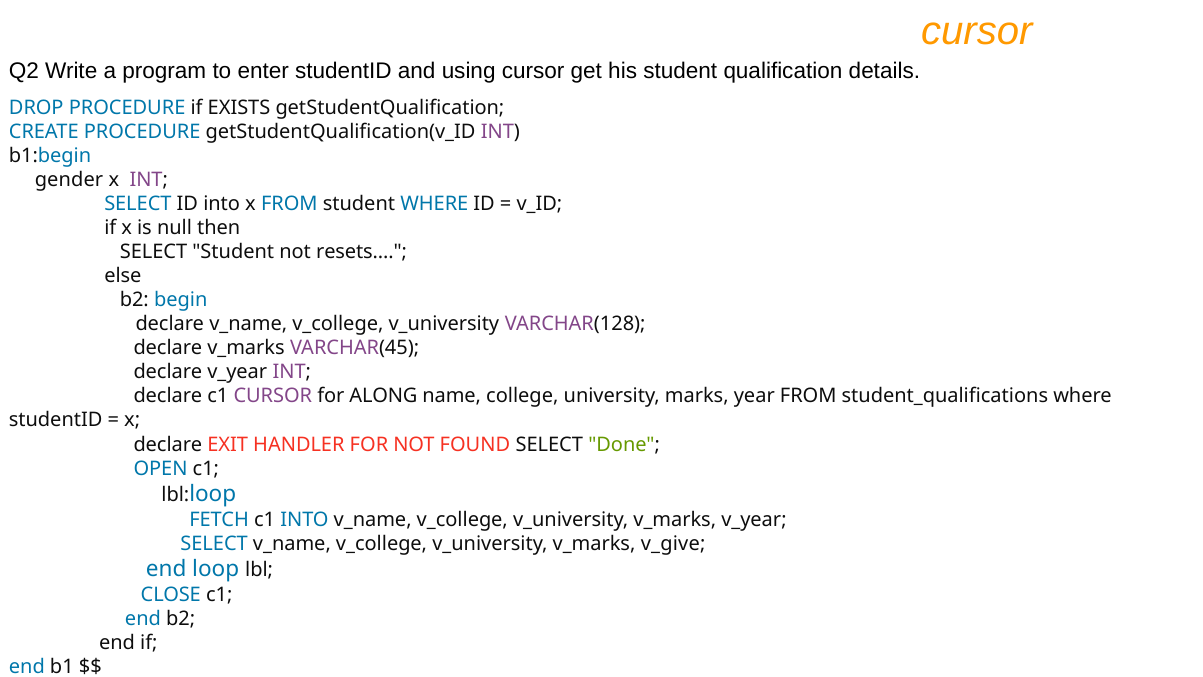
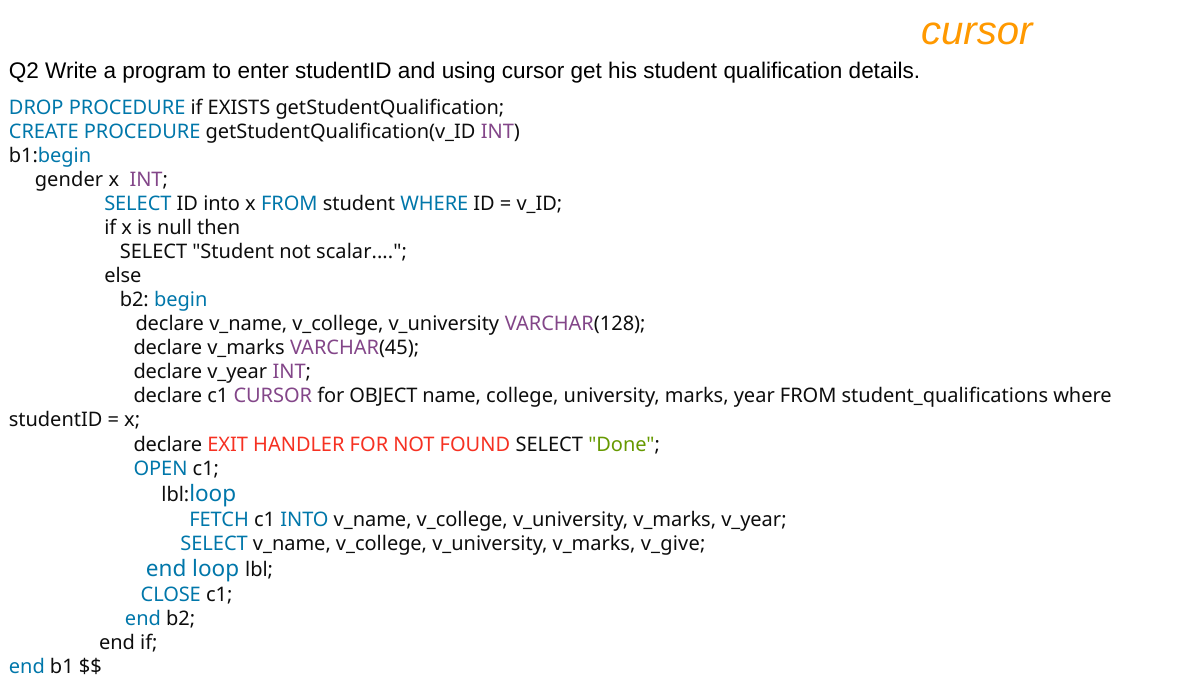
resets: resets -> scalar (362, 252)
ALONG: ALONG -> OBJECT (383, 396)
